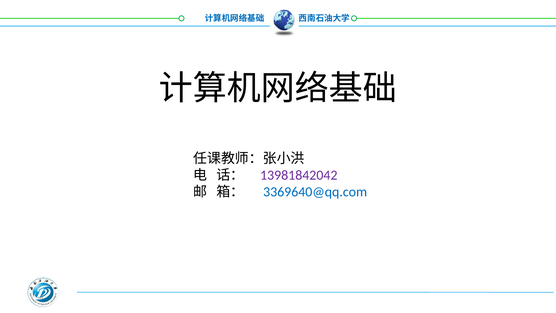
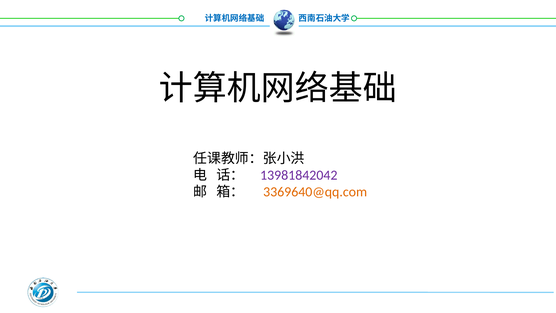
3369640@qq.com colour: blue -> orange (315, 192)
